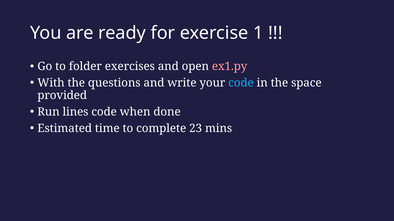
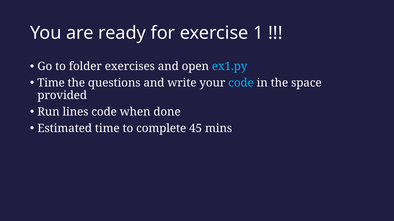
ex1.py colour: pink -> light blue (230, 67)
With: With -> Time (51, 83)
23: 23 -> 45 (196, 129)
